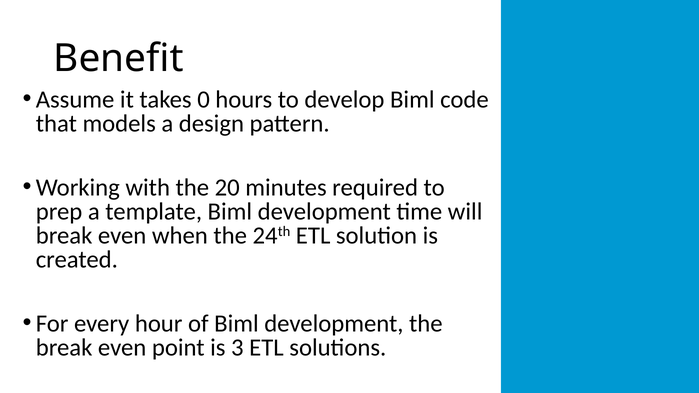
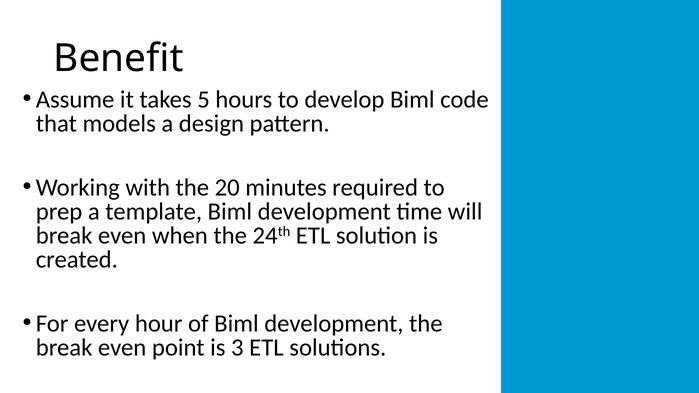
0: 0 -> 5 (204, 100)
